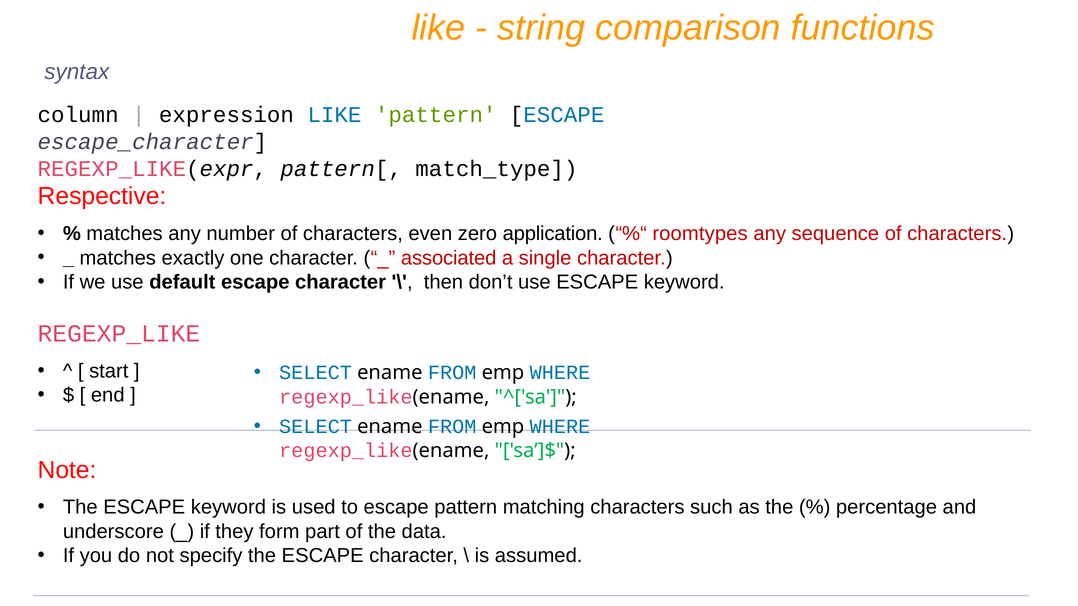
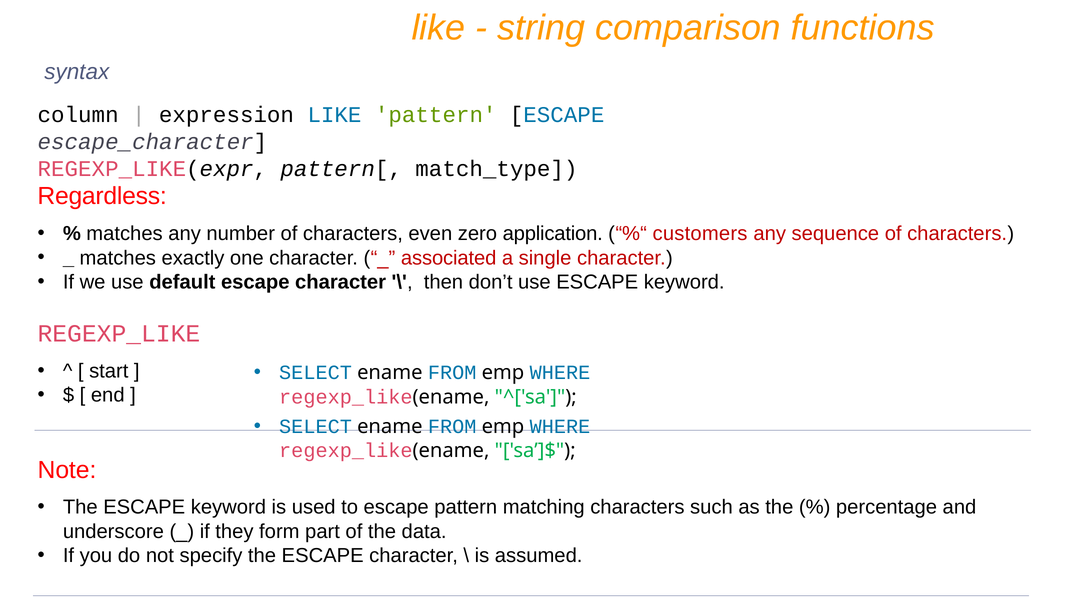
Respective: Respective -> Regardless (102, 196)
roomtypes: roomtypes -> customers (700, 234)
